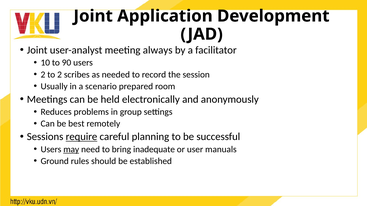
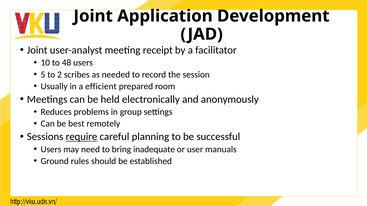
always: always -> receipt (158, 50)
90: 90 -> 48 (67, 63)
2: 2 -> 5 (43, 75)
scenario: scenario -> efficient (101, 86)
may underline: present -> none (71, 150)
